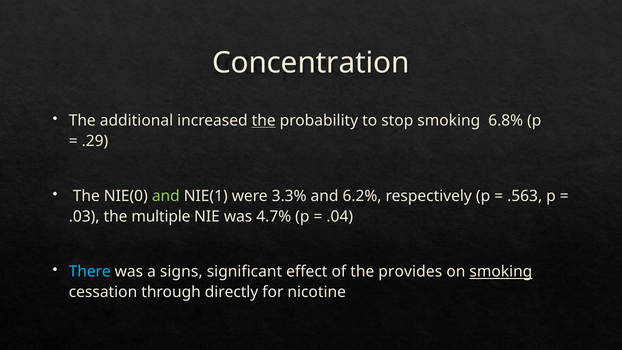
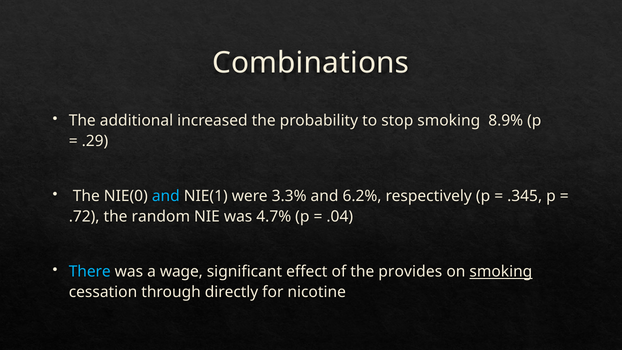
Concentration: Concentration -> Combinations (311, 63)
the underline: present -> none (264, 121)
6.8%: 6.8% -> 8.9% (506, 121)
and colour: light green -> light blue (166, 196)
.563: .563 -> .345 (525, 196)
.03: .03 -> .72 (84, 217)
multiple: multiple -> random (161, 217)
signs: signs -> wage (181, 272)
